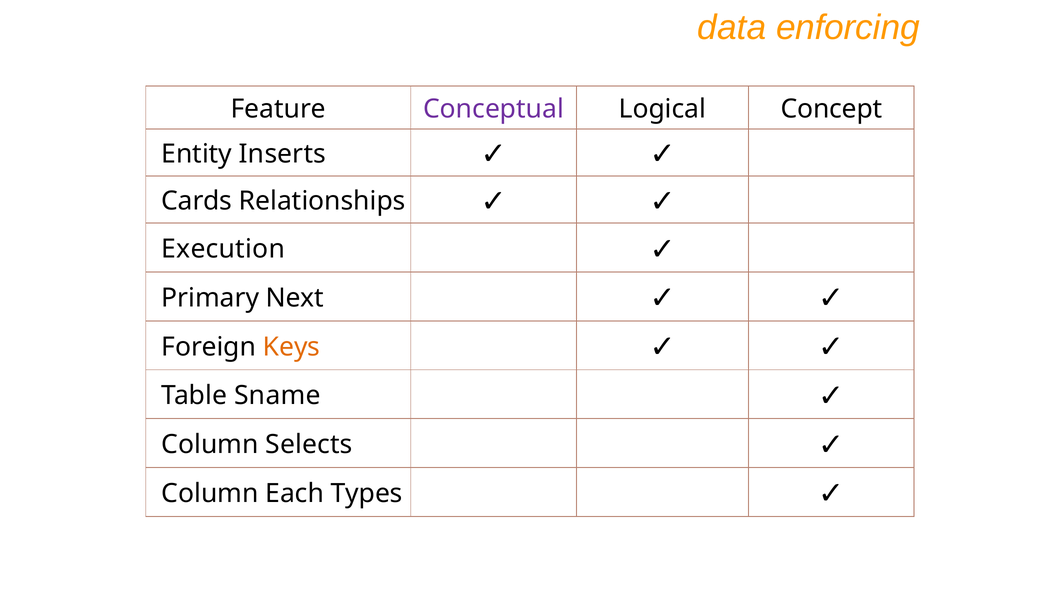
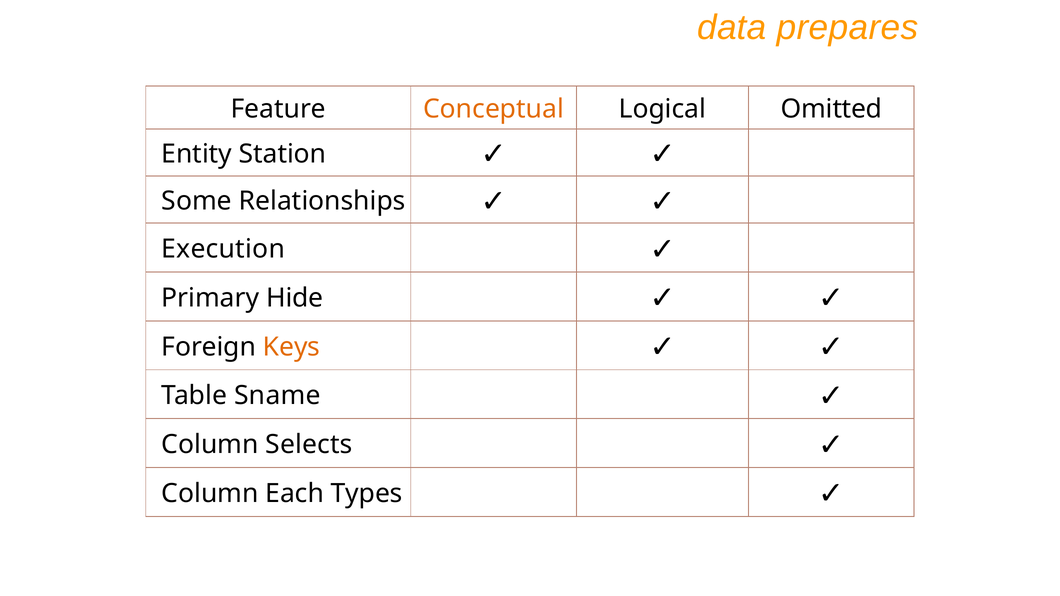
enforcing: enforcing -> prepares (848, 28)
Conceptual colour: purple -> orange (494, 109)
Concept: Concept -> Omitted (832, 109)
Inserts: Inserts -> Station (283, 154)
Cards: Cards -> Some (197, 201)
Next: Next -> Hide (295, 298)
